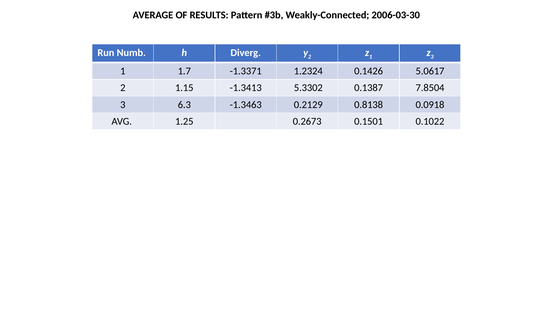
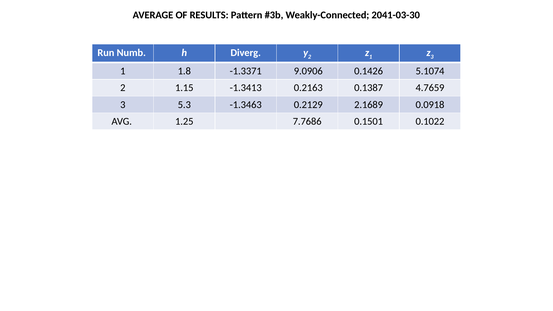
2006-03-30: 2006-03-30 -> 2041-03-30 (396, 15)
1.7: 1.7 -> 1.8 (184, 71)
1.2324: 1.2324 -> 9.0906 (308, 71)
5.0617: 5.0617 -> 5.1074 (430, 71)
5.3302: 5.3302 -> 0.2163 (308, 88)
7.8504: 7.8504 -> 4.7659 (430, 88)
6.3: 6.3 -> 5.3 (184, 105)
0.8138: 0.8138 -> 2.1689 (369, 105)
0.2673: 0.2673 -> 7.7686 (307, 121)
